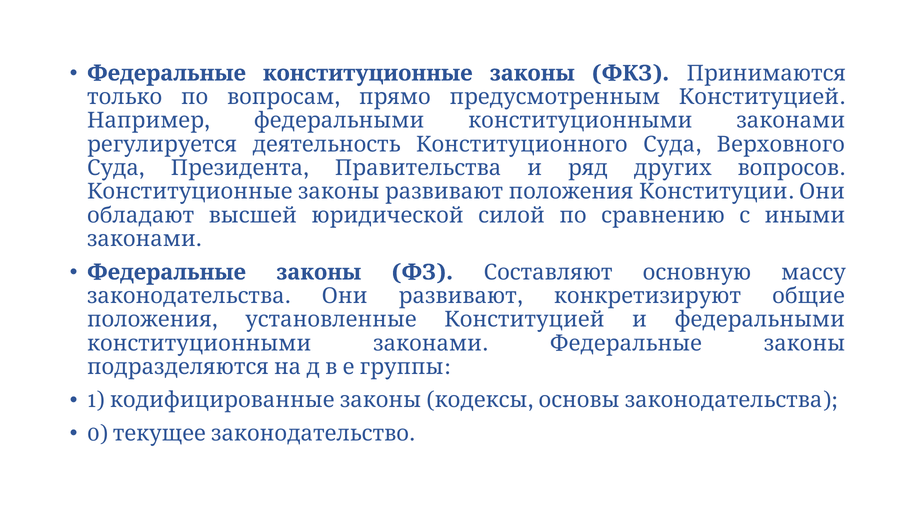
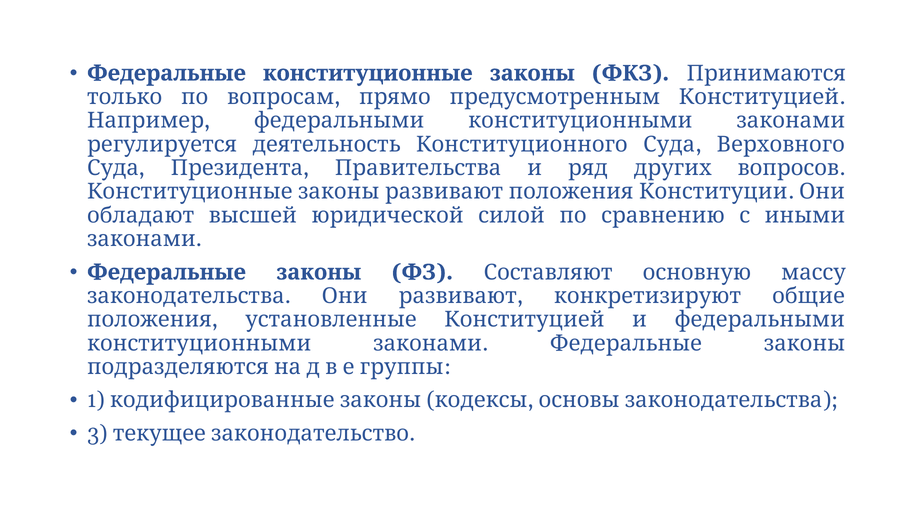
0: 0 -> 3 (97, 434)
